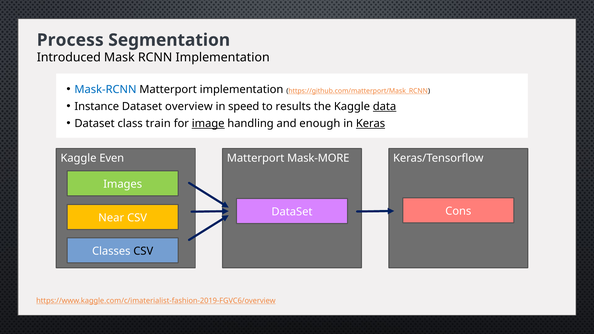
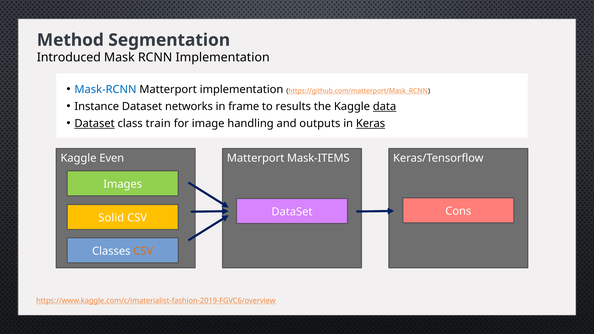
Process: Process -> Method (70, 40)
overview: overview -> networks (189, 107)
speed: speed -> frame (244, 107)
Dataset underline: none -> present (95, 124)
image underline: present -> none (208, 124)
enough: enough -> outputs (320, 124)
Mask-MORE: Mask-MORE -> Mask-ITEMS (318, 158)
Near: Near -> Solid (111, 218)
CSV colour: black -> orange (143, 251)
